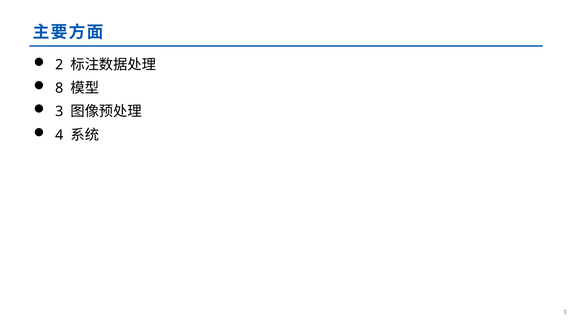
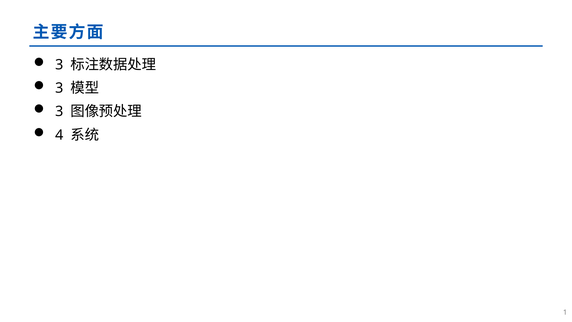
2: 2 -> 3 (59, 65)
8: 8 -> 3 (59, 88)
